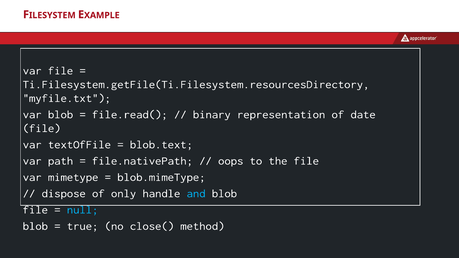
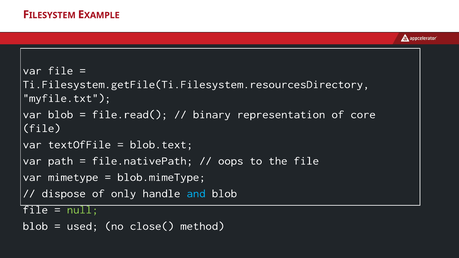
date: date -> core (363, 115)
null colour: light blue -> light green (83, 210)
true: true -> used (83, 226)
